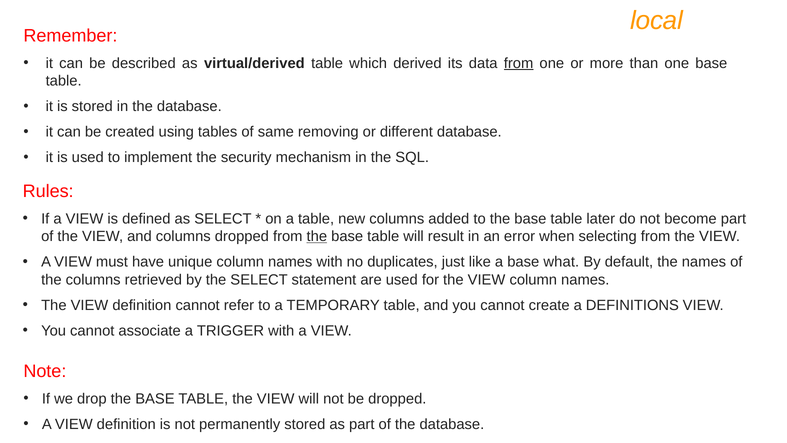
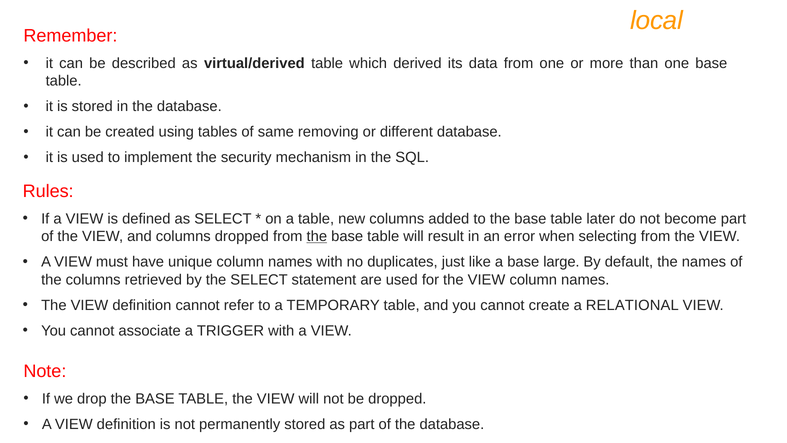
from underline: present -> none (519, 63)
what: what -> large (561, 262)
DEFINITIONS: DEFINITIONS -> RELATIONAL (632, 305)
